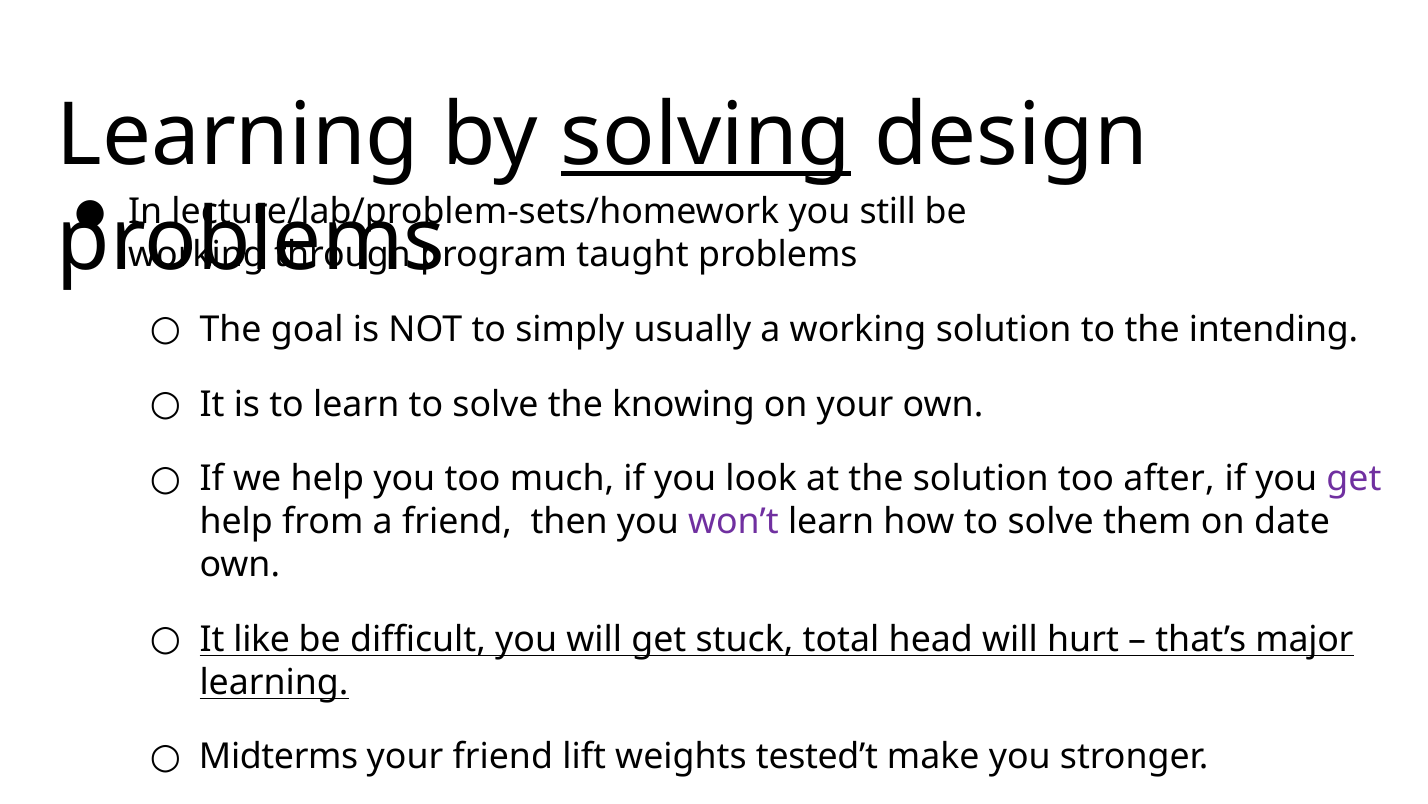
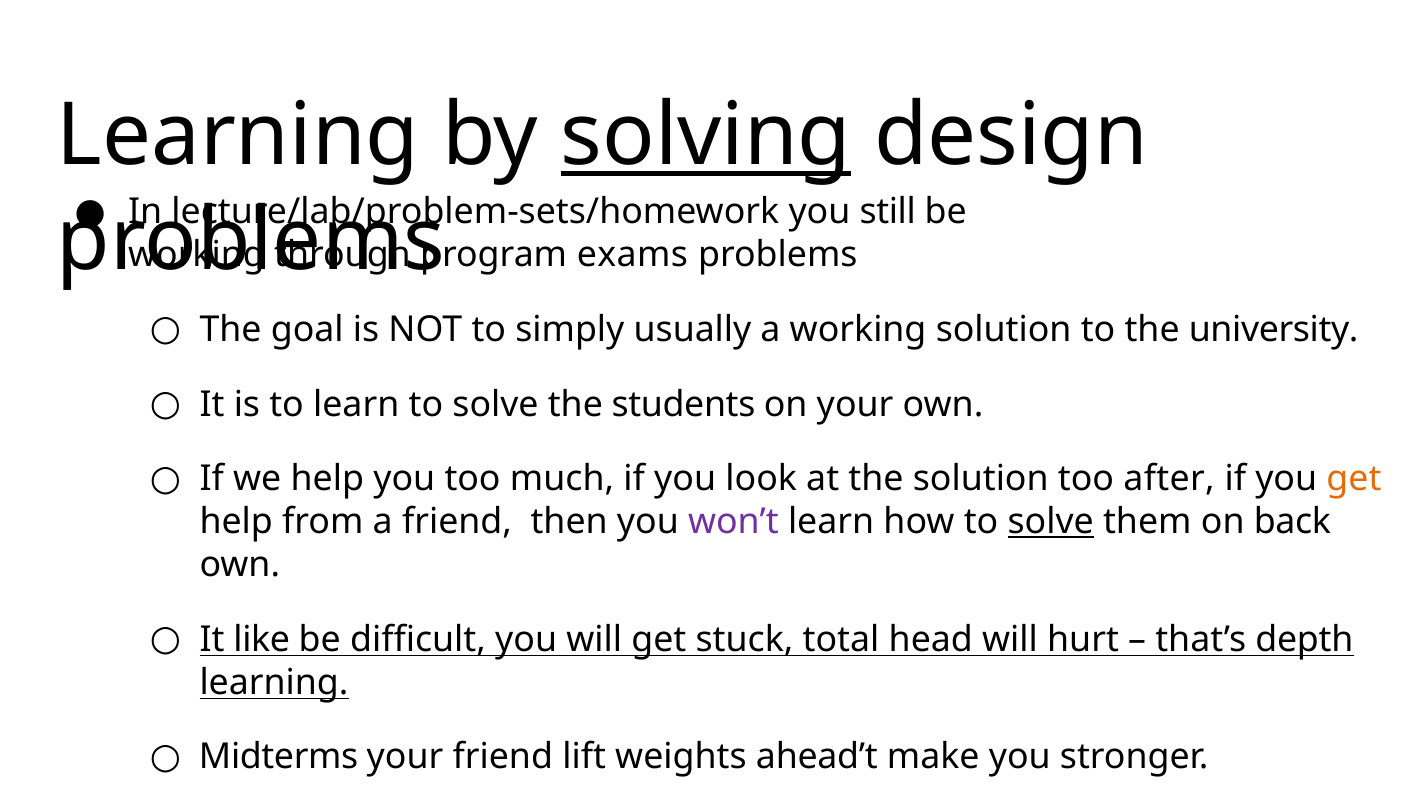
taught: taught -> exams (632, 255)
intending: intending -> university (1274, 329)
knowing: knowing -> students (684, 404)
get colour: purple -> orange (1354, 478)
solve underline: none -> present (1051, 521)
date: date -> back (1292, 521)
major: major -> depth (1304, 639)
tested’t: tested’t -> ahead’t (817, 756)
